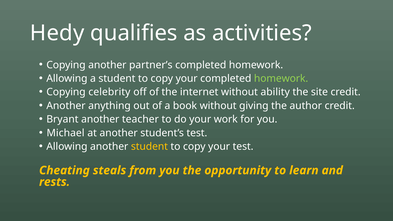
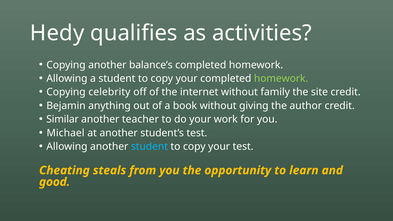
partner’s: partner’s -> balance’s (151, 65)
ability: ability -> family (275, 92)
Another: Another -> Bejamin (66, 106)
Bryant: Bryant -> Similar (63, 119)
student colour: yellow -> light blue (149, 147)
rests: rests -> good (55, 182)
